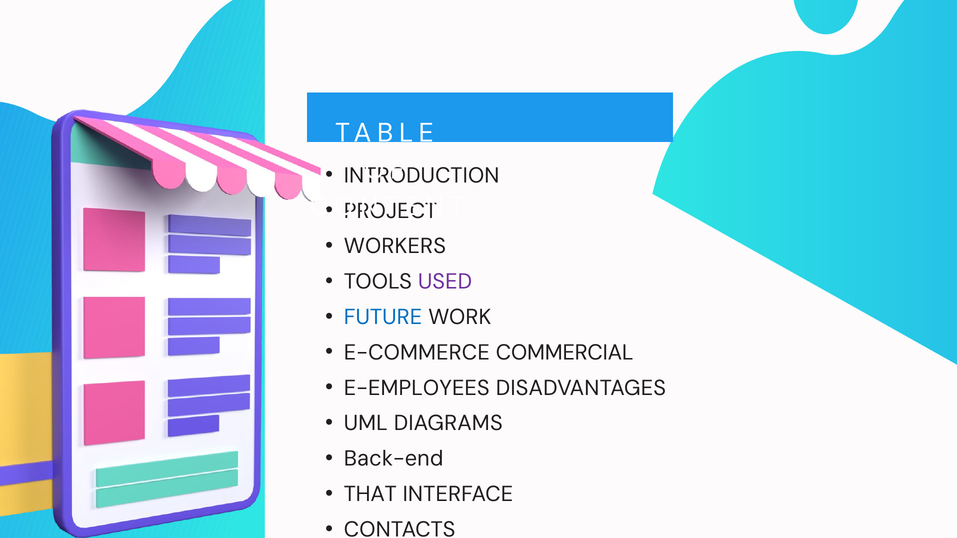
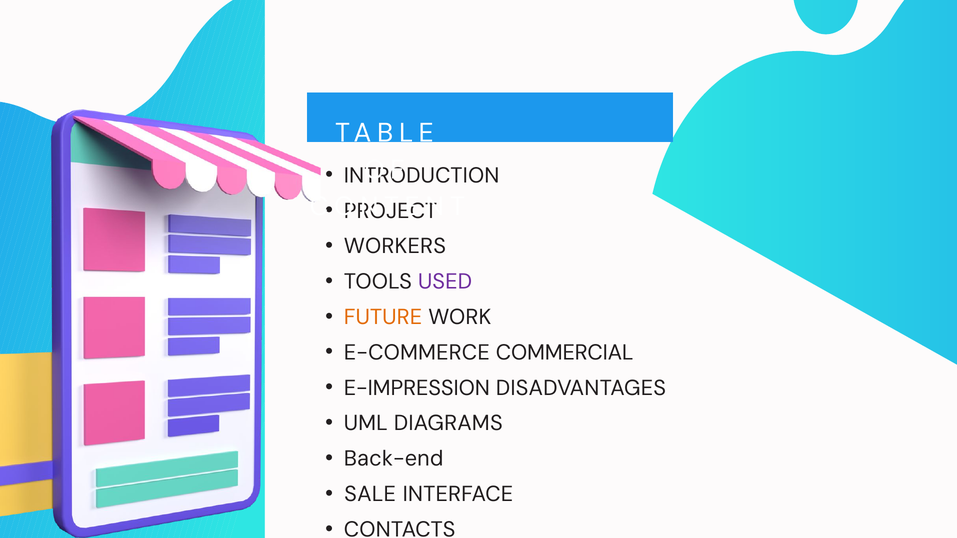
FUTURE colour: blue -> orange (383, 317)
E-EMPLOYEES: E-EMPLOYEES -> E-IMPRESSION (417, 388)
THAT: THAT -> SALE (370, 494)
